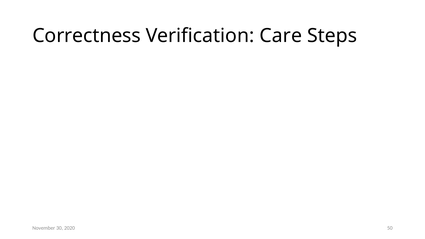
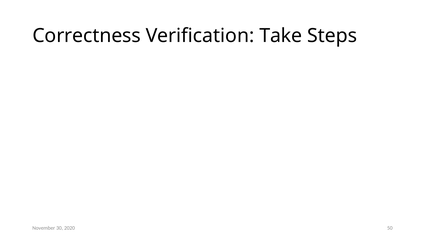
Care: Care -> Take (281, 36)
